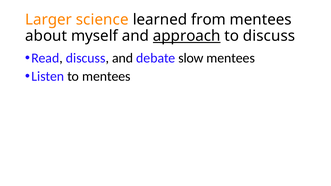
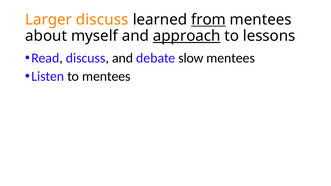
Larger science: science -> discuss (102, 20)
from underline: none -> present (209, 20)
to discuss: discuss -> lessons (269, 36)
